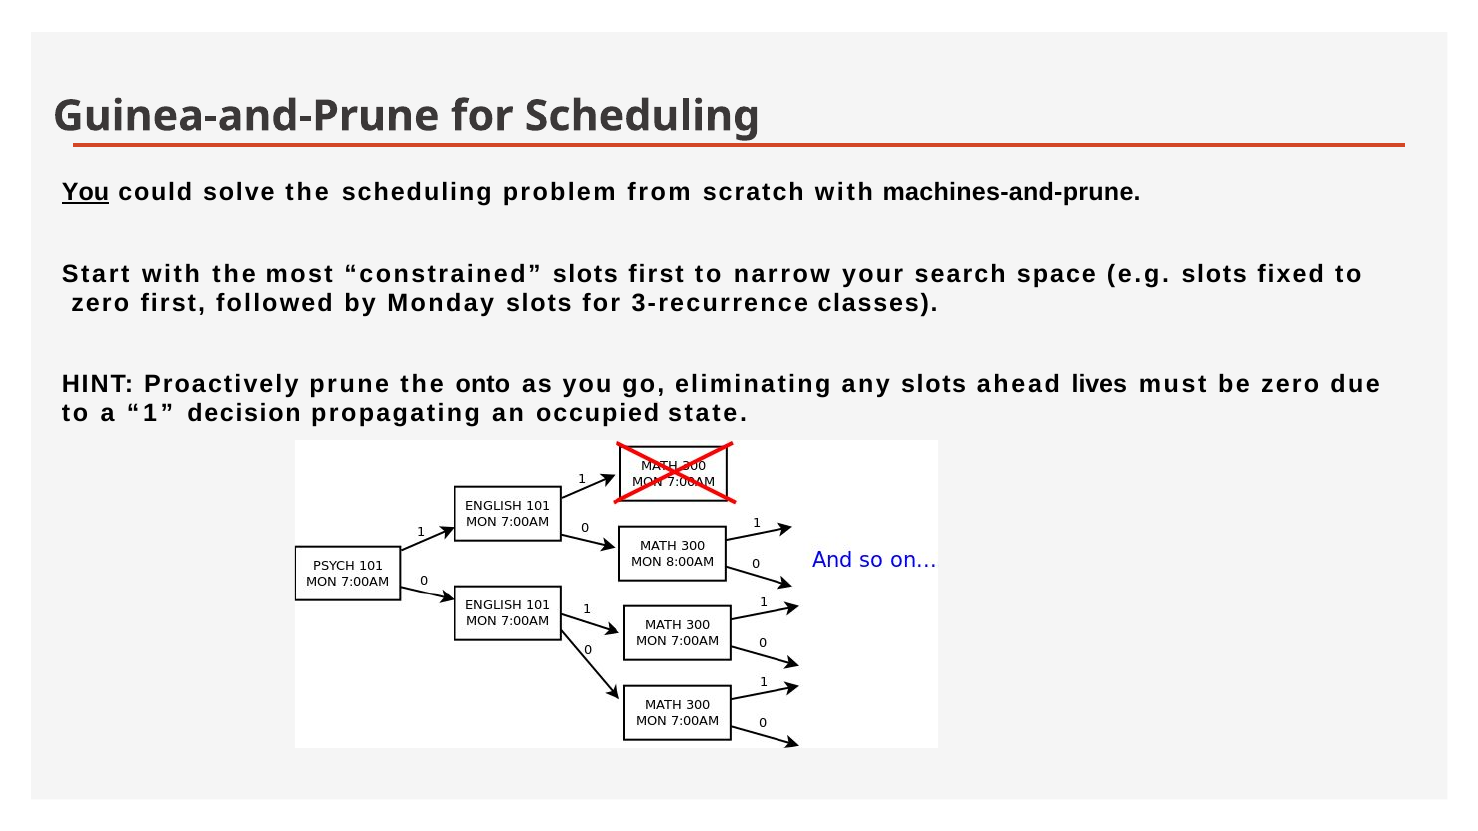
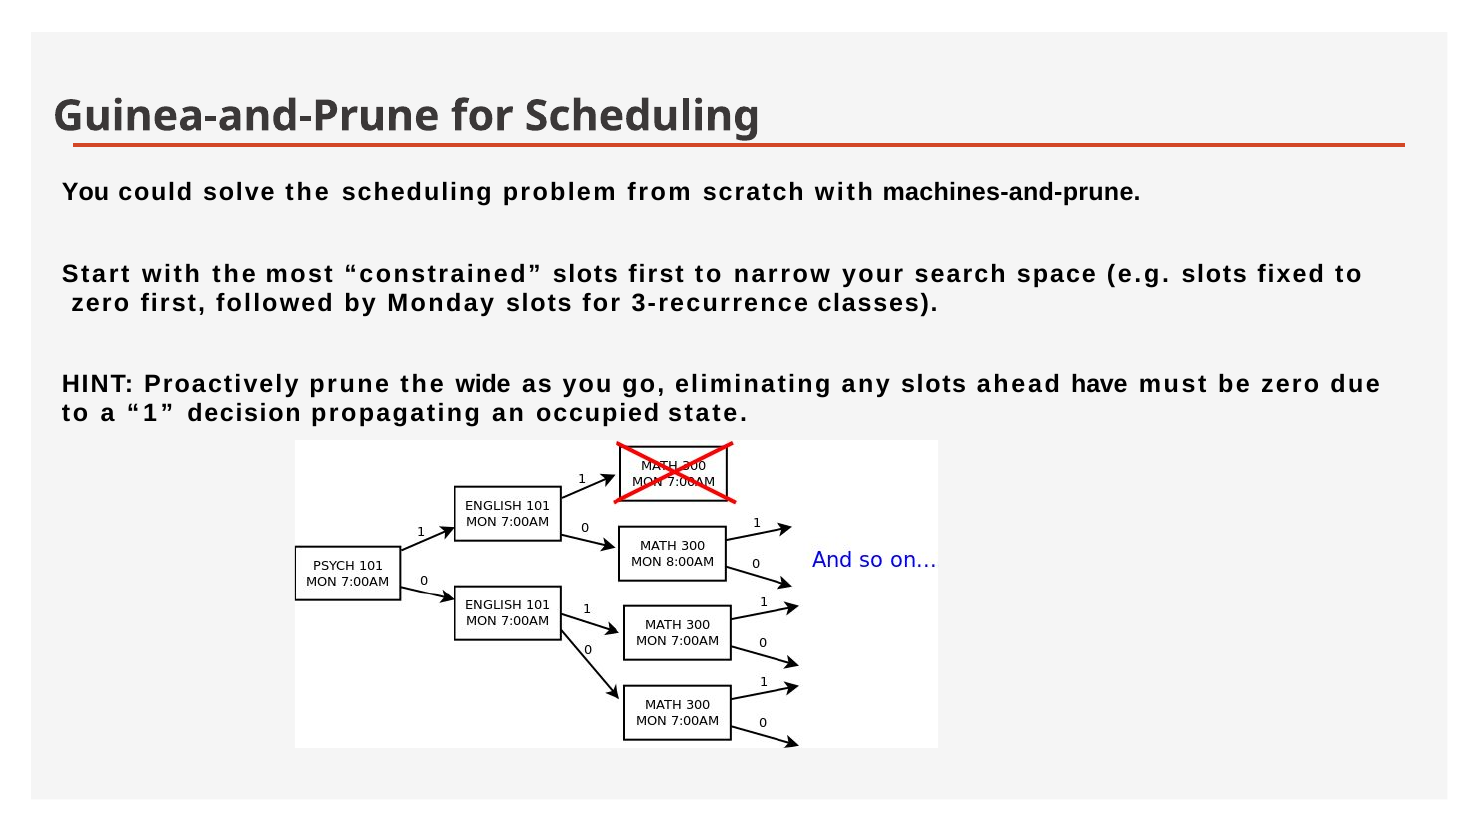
You underline: present -> none (85, 193)
onto: onto -> wide (483, 385)
lives: lives -> have (1099, 385)
